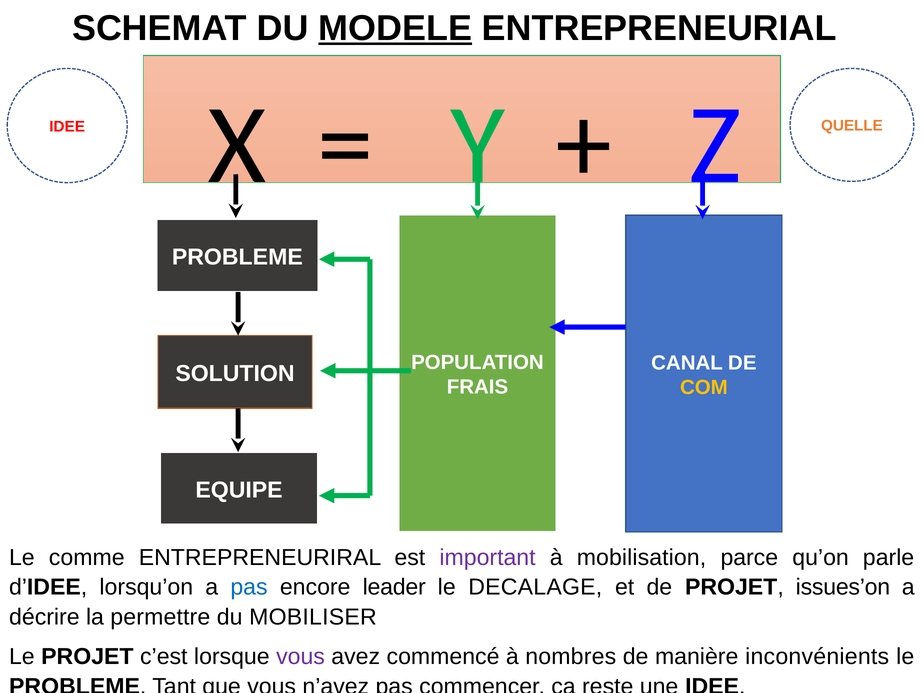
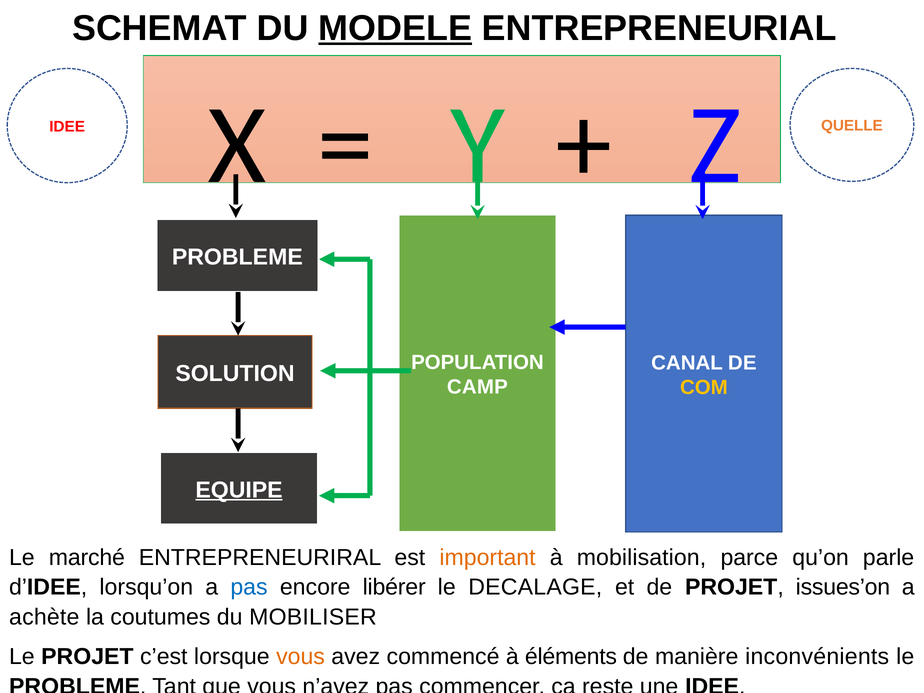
FRAIS: FRAIS -> CAMP (477, 387)
EQUIPE underline: none -> present (239, 490)
comme: comme -> marché (87, 558)
important colour: purple -> orange (488, 558)
leader: leader -> libérer (394, 587)
décrire: décrire -> achète (44, 617)
permettre: permettre -> coutumes (160, 617)
vous colour: purple -> orange (301, 657)
nombres: nombres -> éléments (571, 657)
